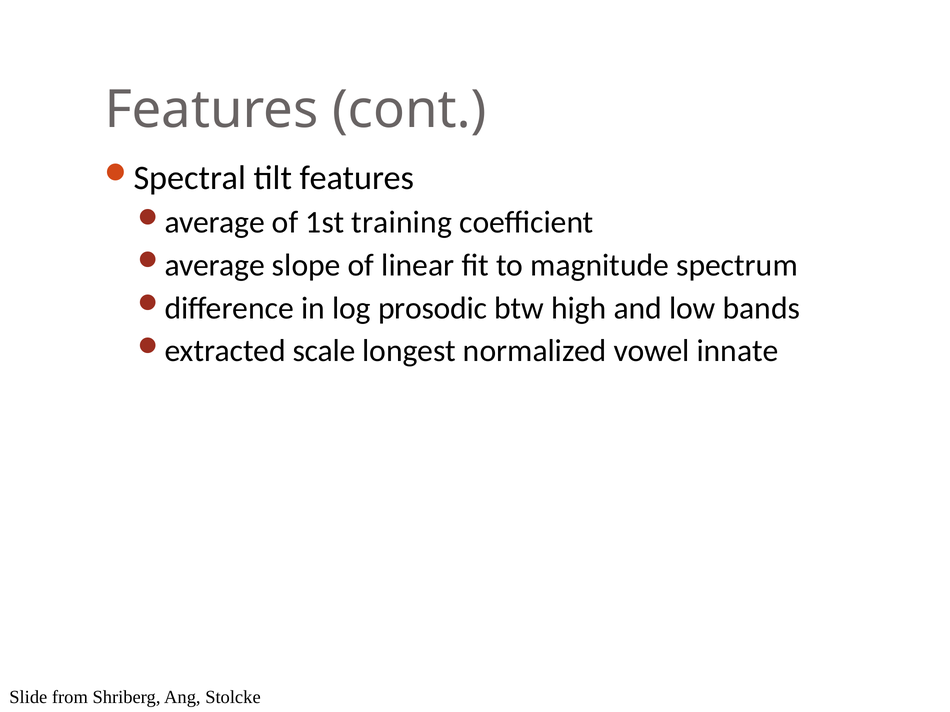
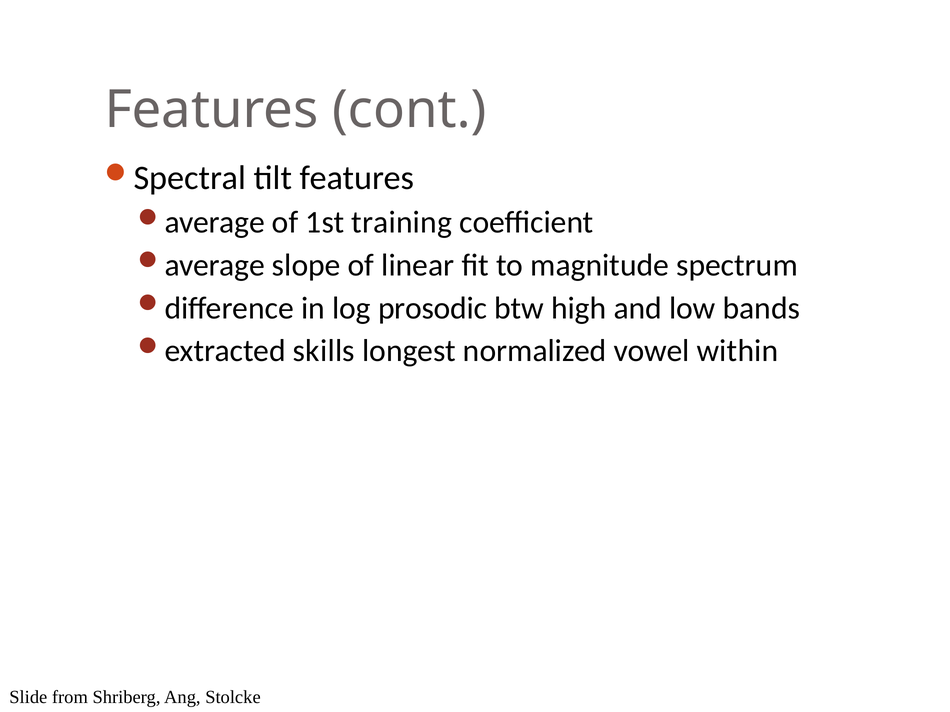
scale: scale -> skills (324, 351)
innate: innate -> within (738, 351)
